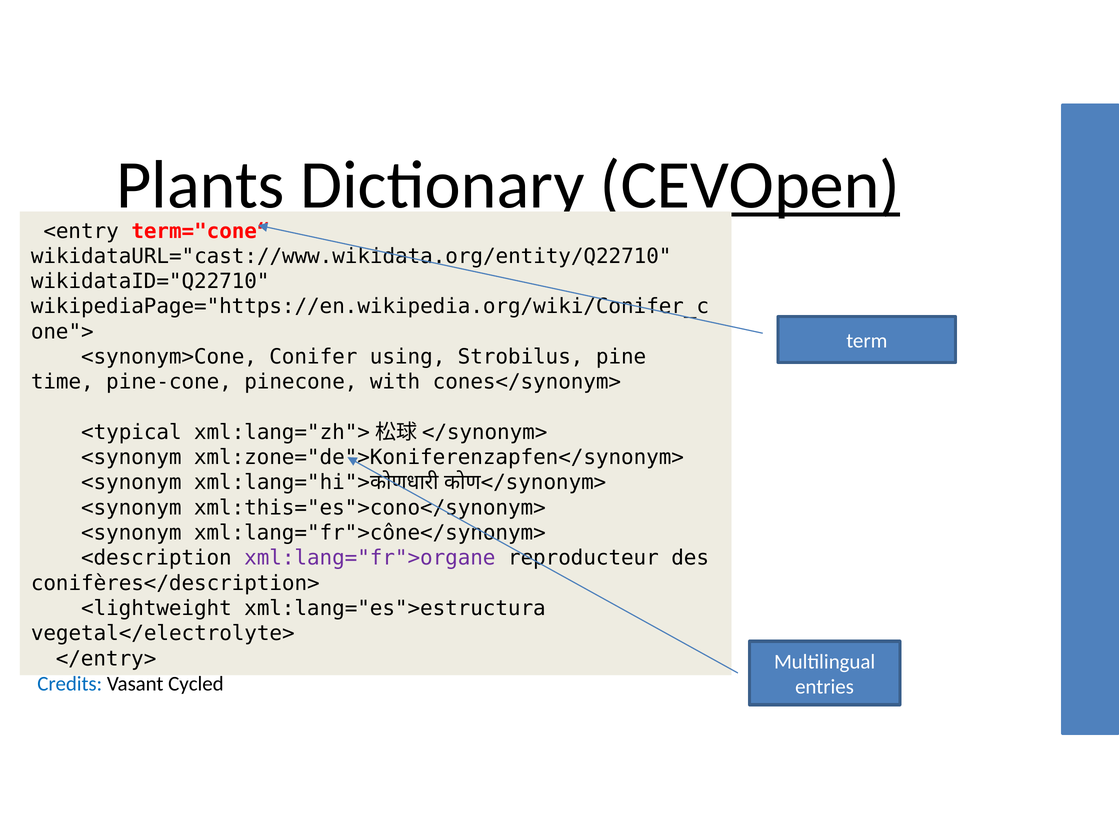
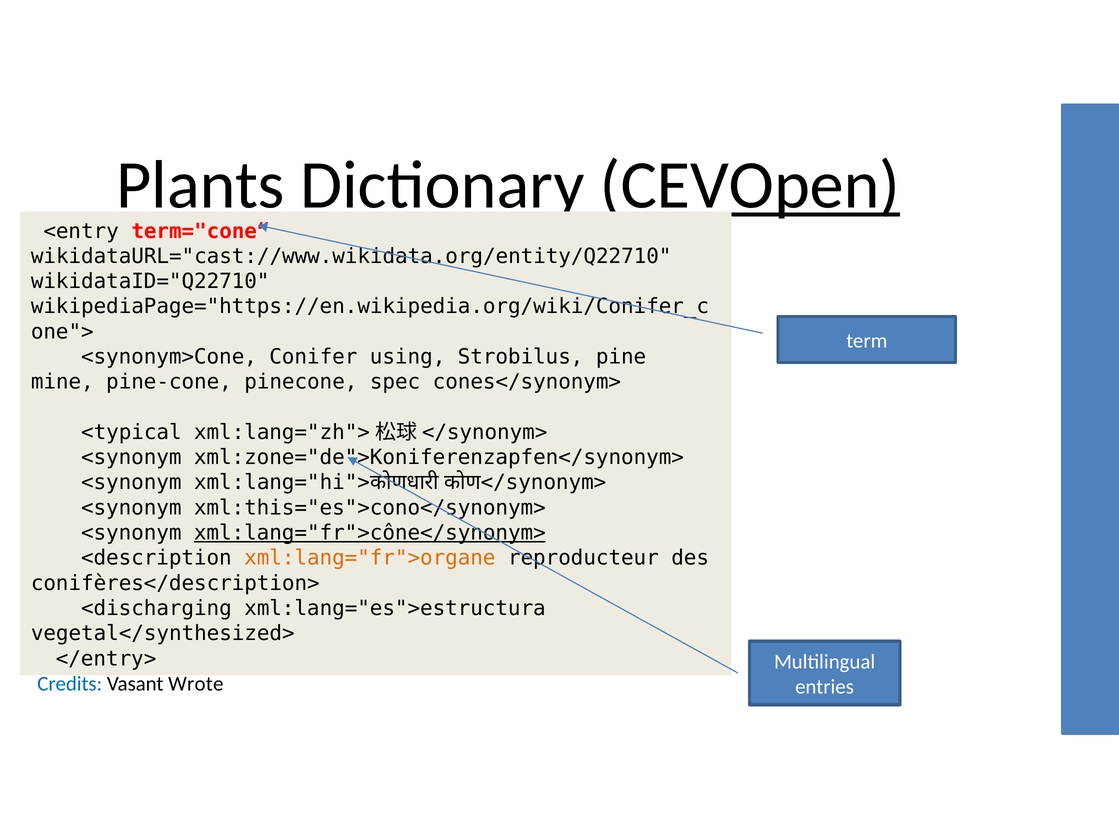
time: time -> mine (62, 382)
with: with -> spec (395, 382)
xml:lang="fr">cône</synonym> underline: none -> present (370, 533)
xml:lang="fr">organe colour: purple -> orange (370, 558)
<lightweight: <lightweight -> <discharging (156, 608)
vegetal</electrolyte>: vegetal</electrolyte> -> vegetal</synthesized> (163, 634)
Cycled: Cycled -> Wrote (196, 684)
